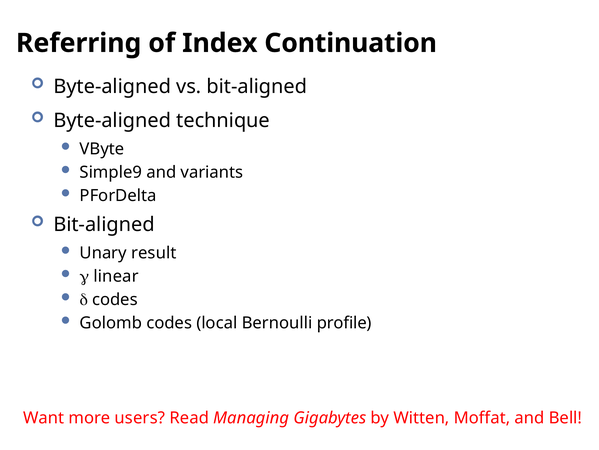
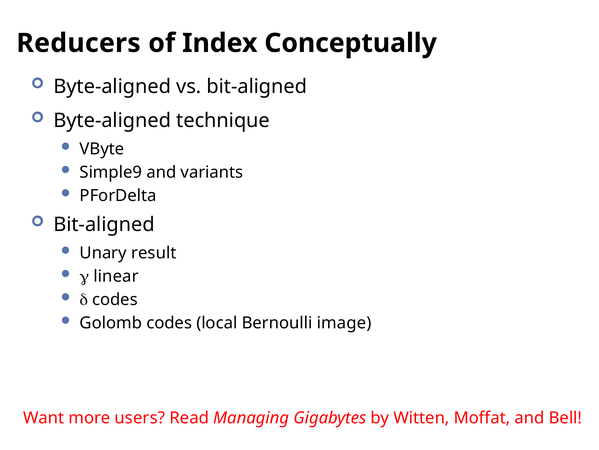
Referring: Referring -> Reducers (79, 43)
Continuation: Continuation -> Conceptually (351, 43)
profile: profile -> image (344, 323)
